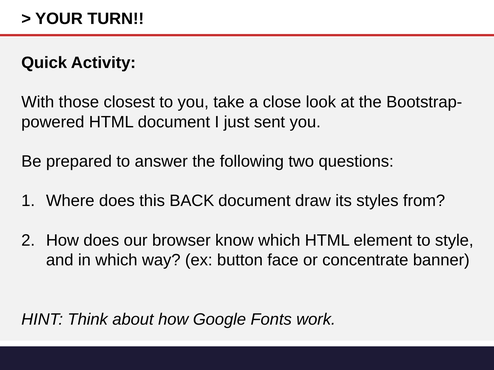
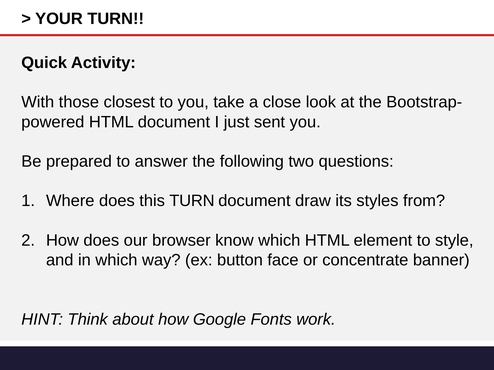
this BACK: BACK -> TURN (192, 201)
